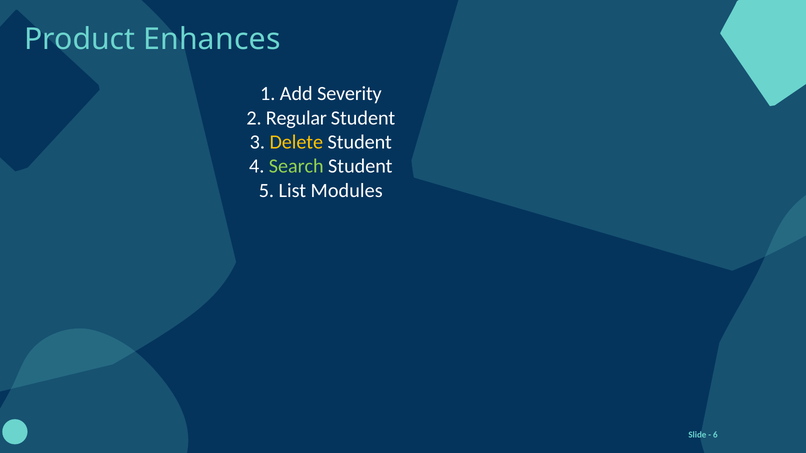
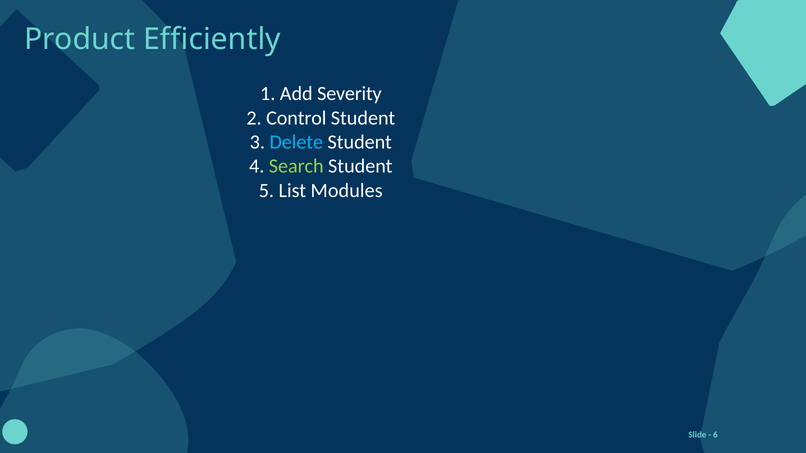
Enhances: Enhances -> Efficiently (212, 39)
Regular: Regular -> Control (296, 118)
Delete colour: yellow -> light blue (296, 142)
